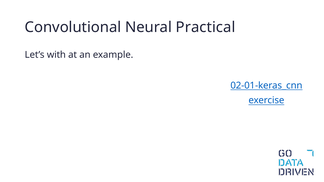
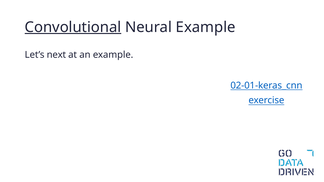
Convolutional underline: none -> present (73, 27)
Neural Practical: Practical -> Example (206, 27)
with: with -> next (56, 55)
